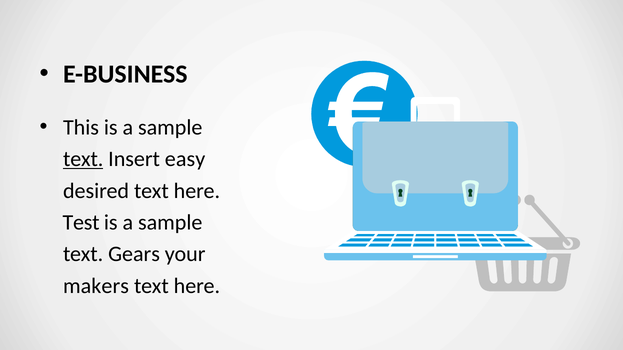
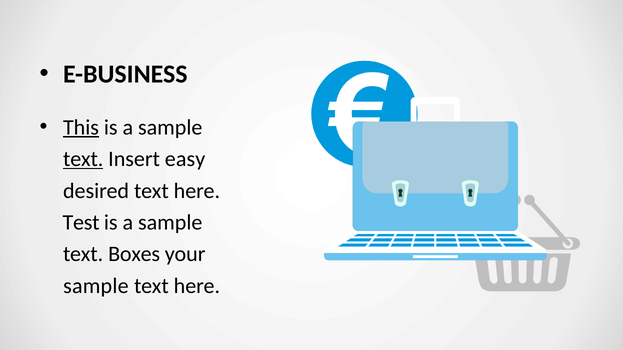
This underline: none -> present (81, 128)
Gears: Gears -> Boxes (134, 255)
makers: makers -> sample (96, 286)
